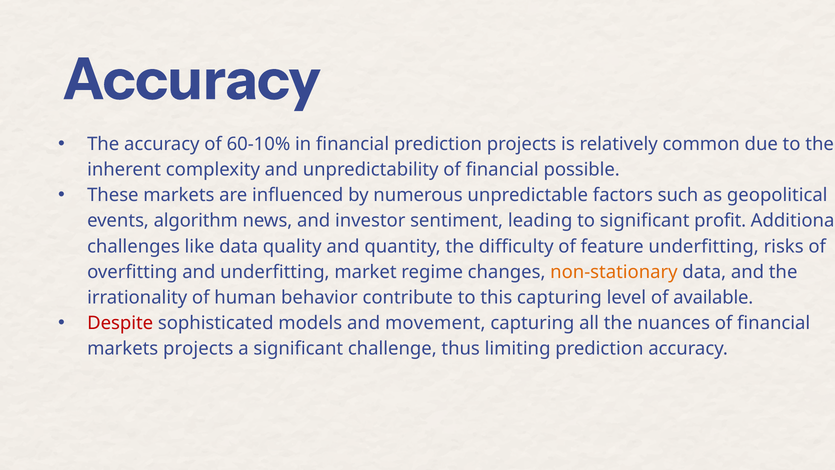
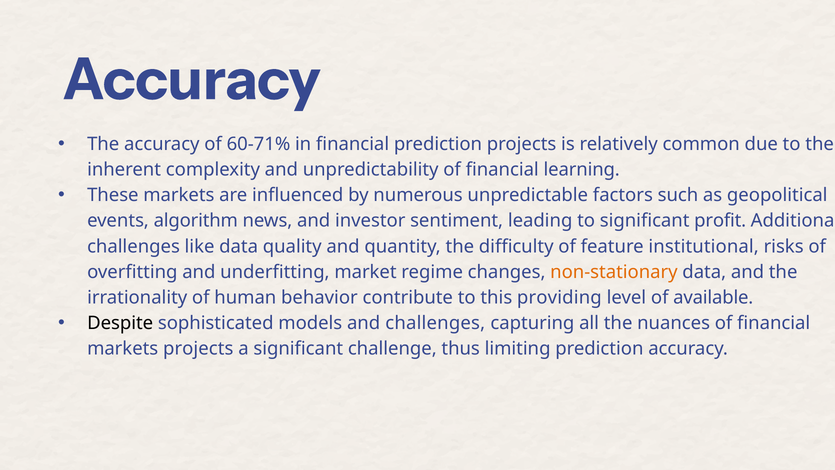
60-10%: 60-10% -> 60-71% (258, 144)
possible: possible -> learning (582, 170)
feature underfitting: underfitting -> institutional (704, 246)
this capturing: capturing -> providing (559, 297)
Despite colour: red -> black (120, 323)
and movement: movement -> challenges (435, 323)
